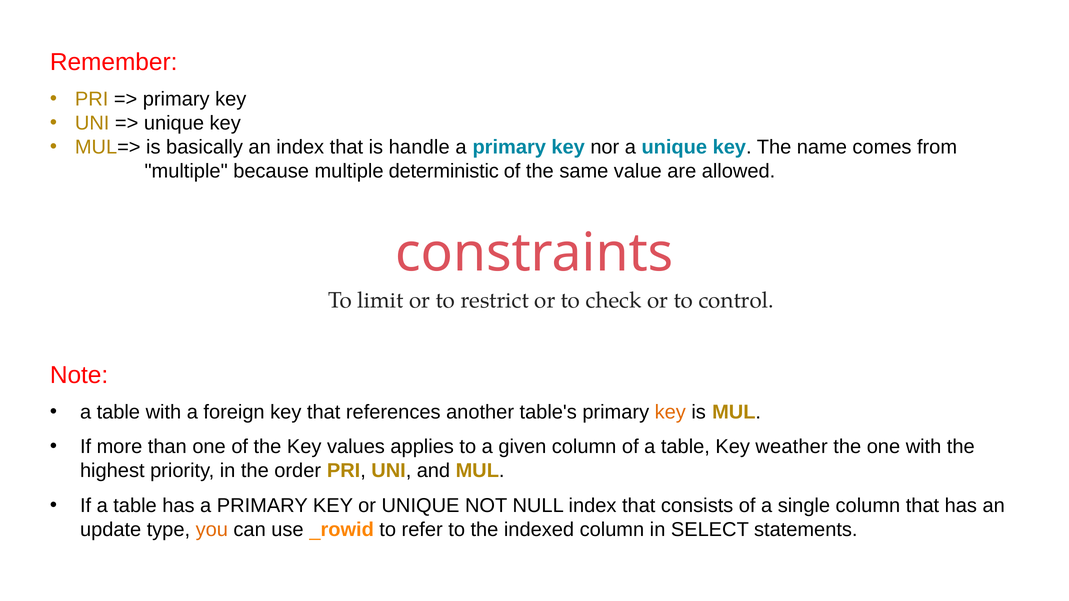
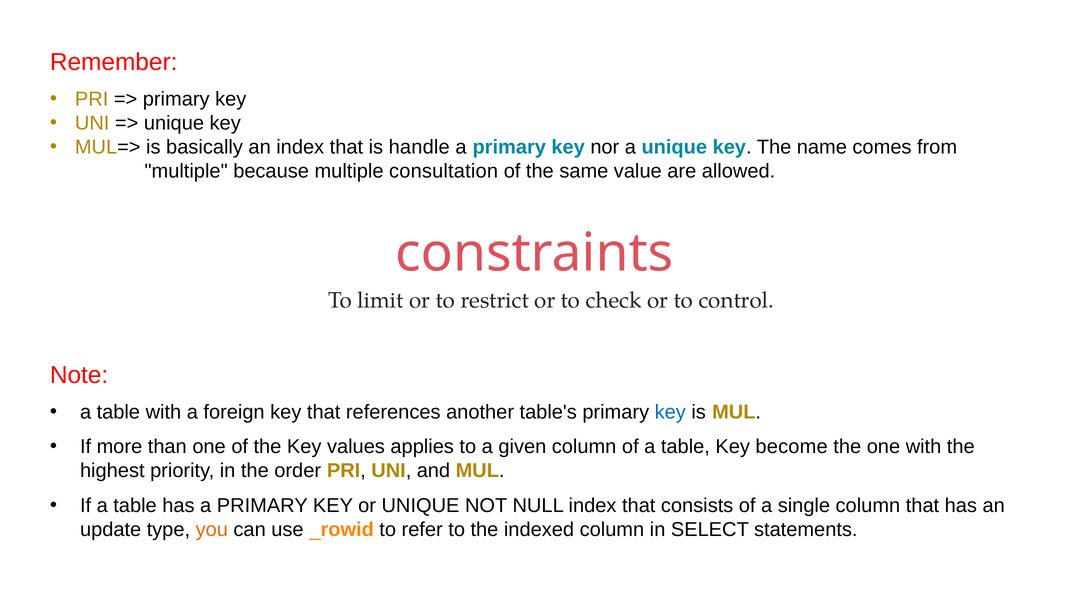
deterministic: deterministic -> consultation (444, 171)
key colour: orange -> blue (670, 412)
weather: weather -> become (792, 447)
